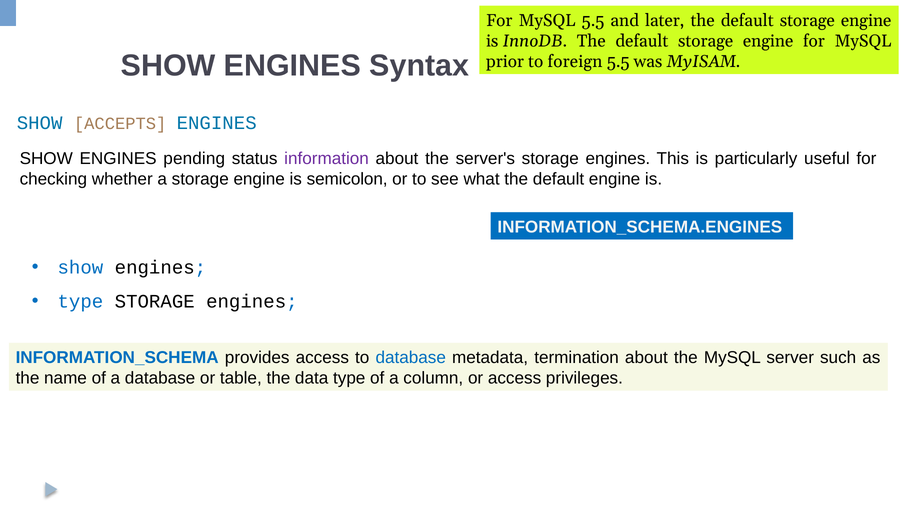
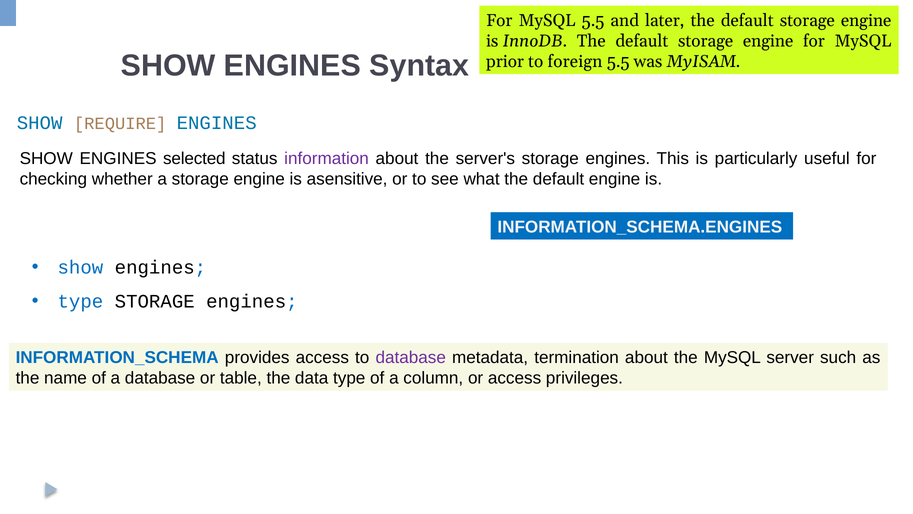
ACCEPTS: ACCEPTS -> REQUIRE (120, 124)
pending: pending -> selected (194, 158)
semicolon: semicolon -> asensitive (347, 179)
database colour: blue -> purple (411, 357)
